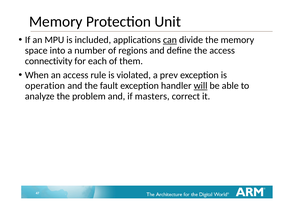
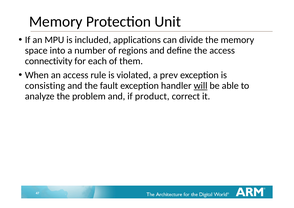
can underline: present -> none (170, 40)
operation: operation -> consisting (45, 86)
masters: masters -> product (152, 96)
